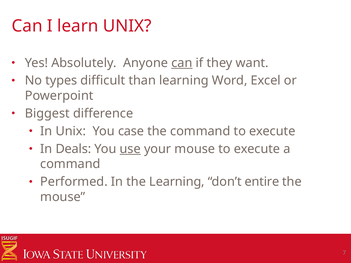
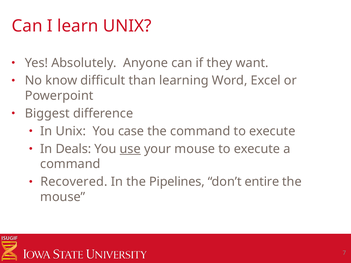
can underline: present -> none (182, 63)
types: types -> know (61, 81)
Performed: Performed -> Recovered (74, 182)
the Learning: Learning -> Pipelines (177, 182)
